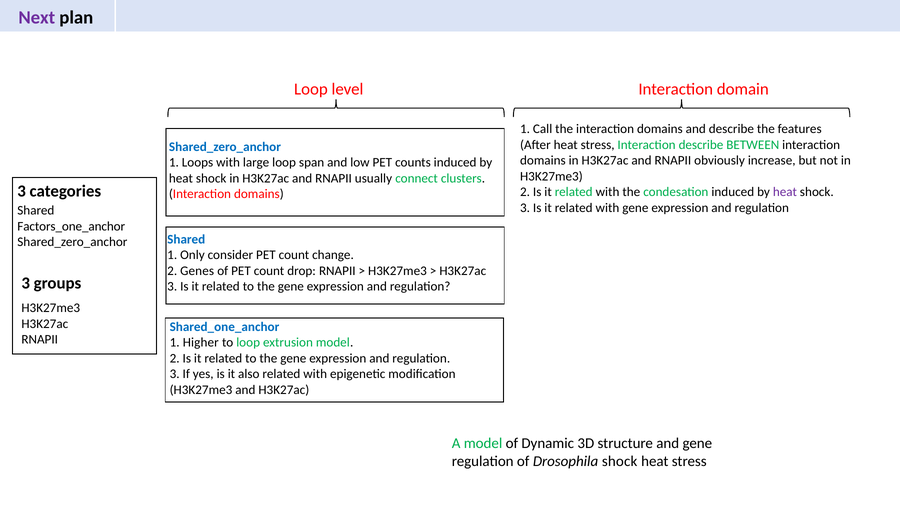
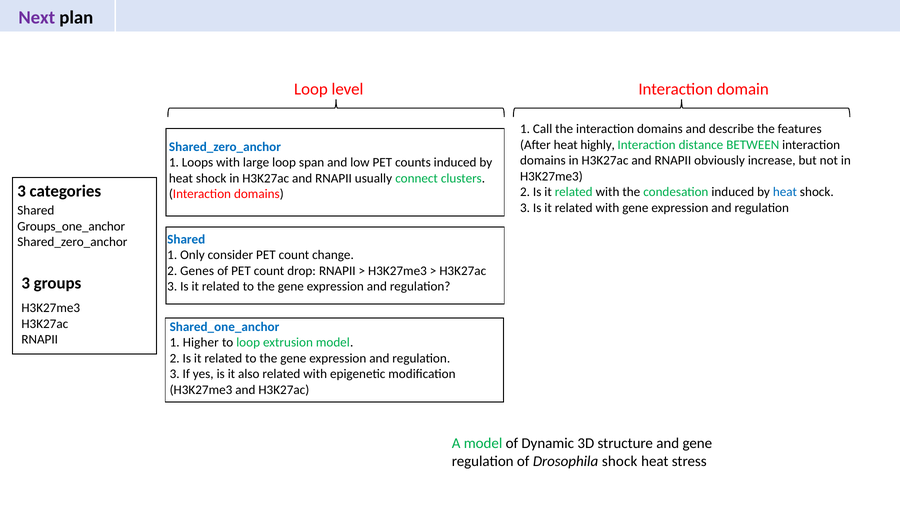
After heat stress: stress -> highly (598, 145)
Interaction describe: describe -> distance (701, 145)
heat colour: purple -> blue (785, 192)
Factors_one_anchor: Factors_one_anchor -> Groups_one_anchor (71, 226)
